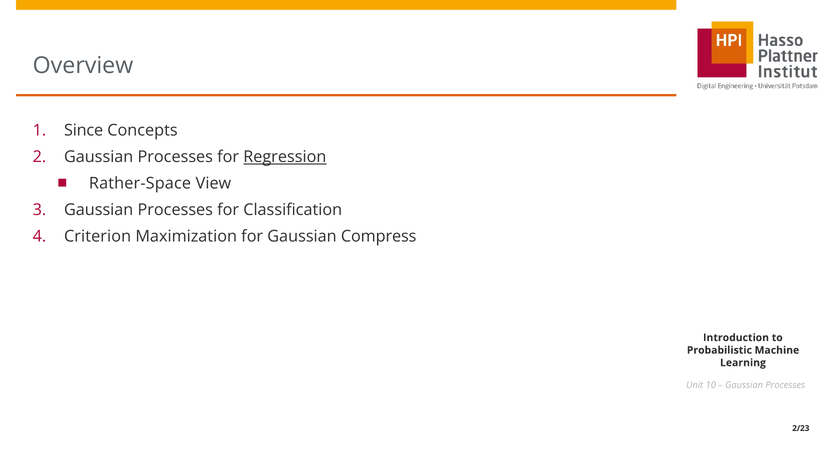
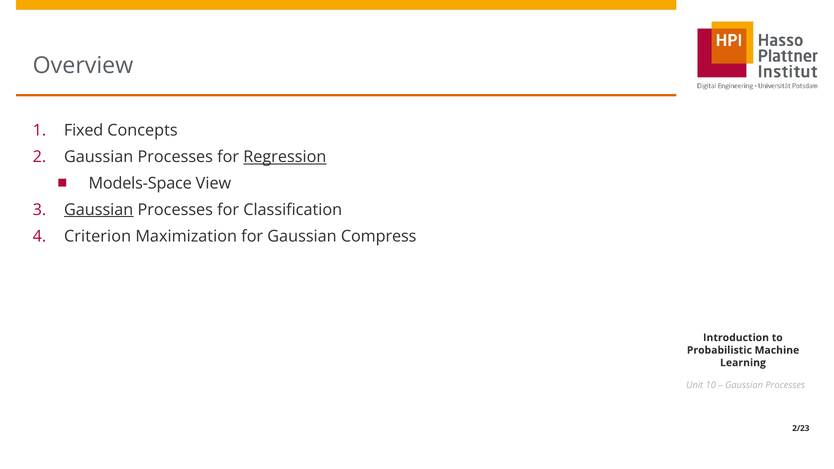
Since: Since -> Fixed (84, 131)
Rather-Space: Rather-Space -> Models-Space (140, 183)
Gaussian underline: none -> present (99, 210)
